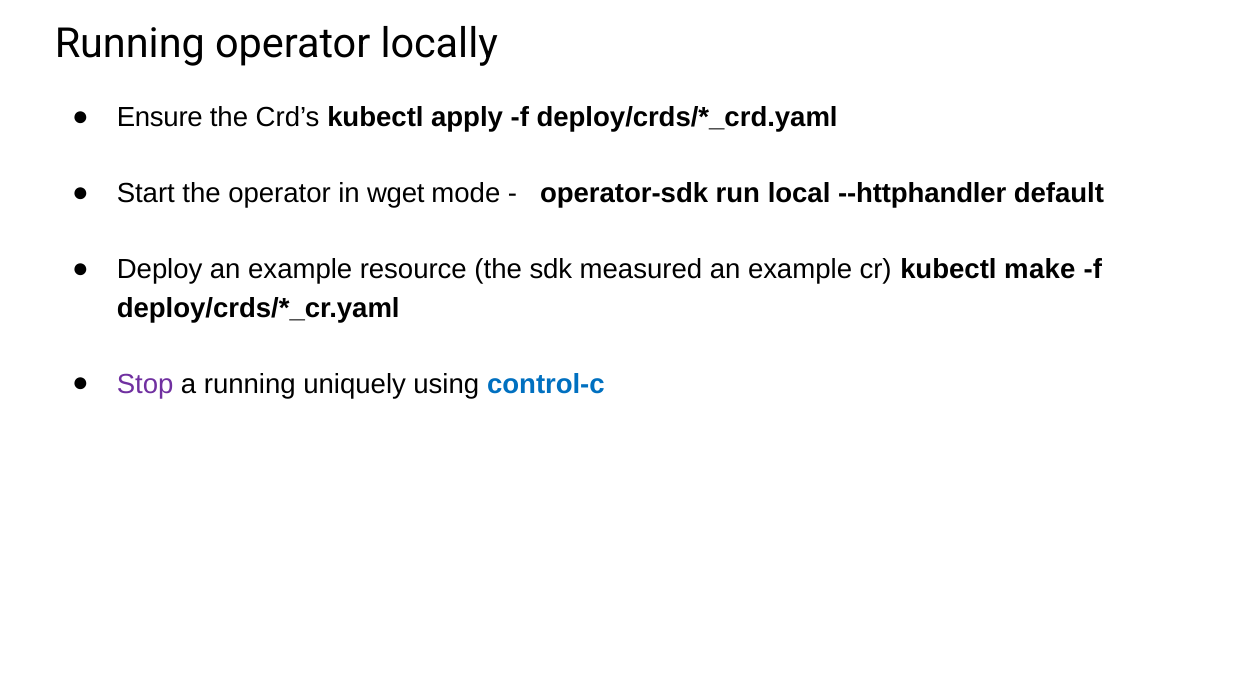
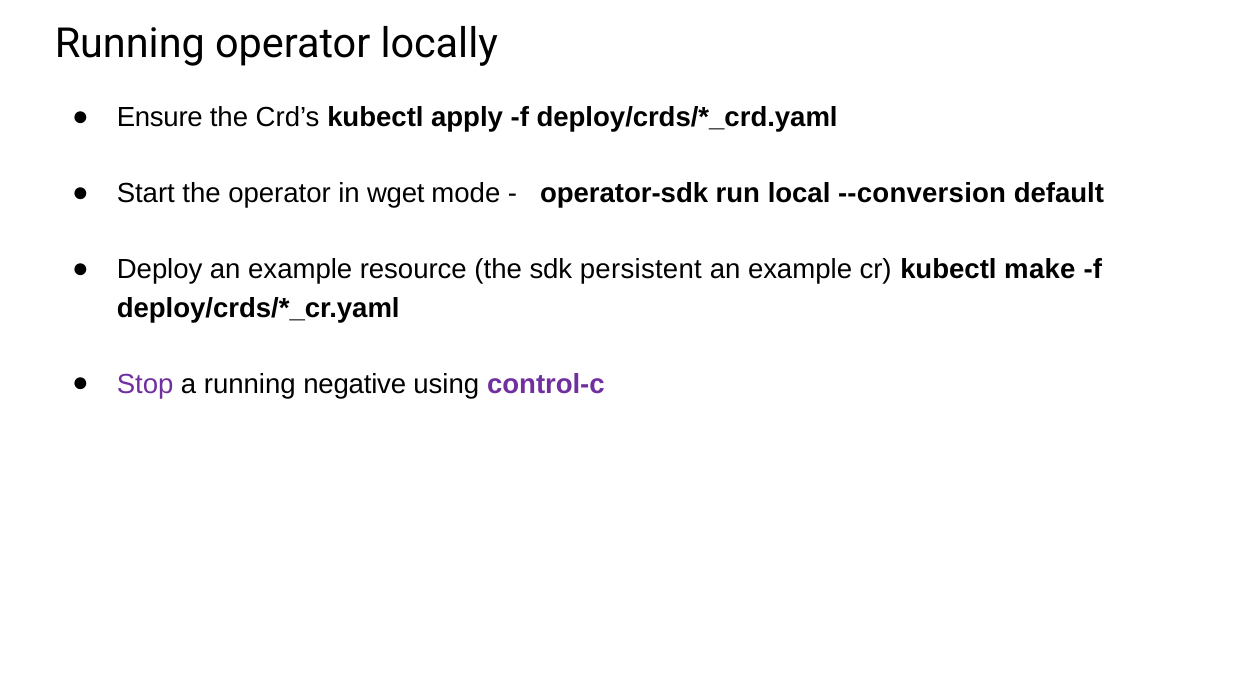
--httphandler: --httphandler -> --conversion (922, 194)
measured: measured -> persistent (641, 270)
uniquely: uniquely -> negative (355, 384)
control-c colour: blue -> purple (546, 384)
